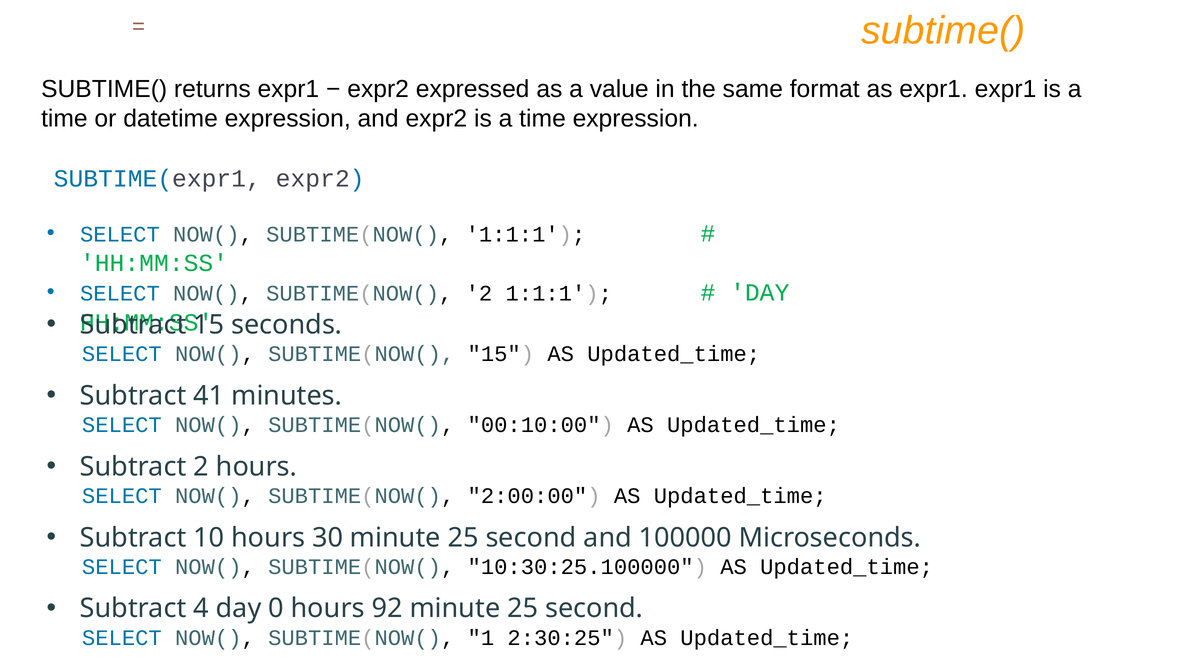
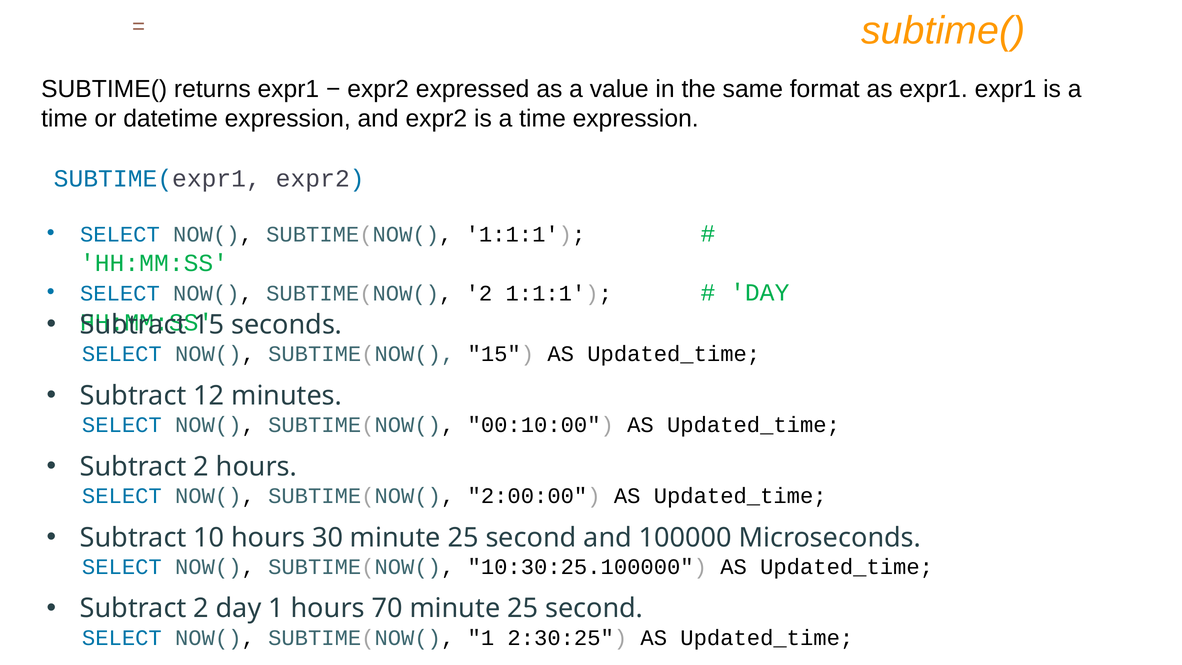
41: 41 -> 12 (209, 396)
4: 4 -> 2 (201, 608)
day 0: 0 -> 1 (276, 608)
92: 92 -> 70 (387, 608)
